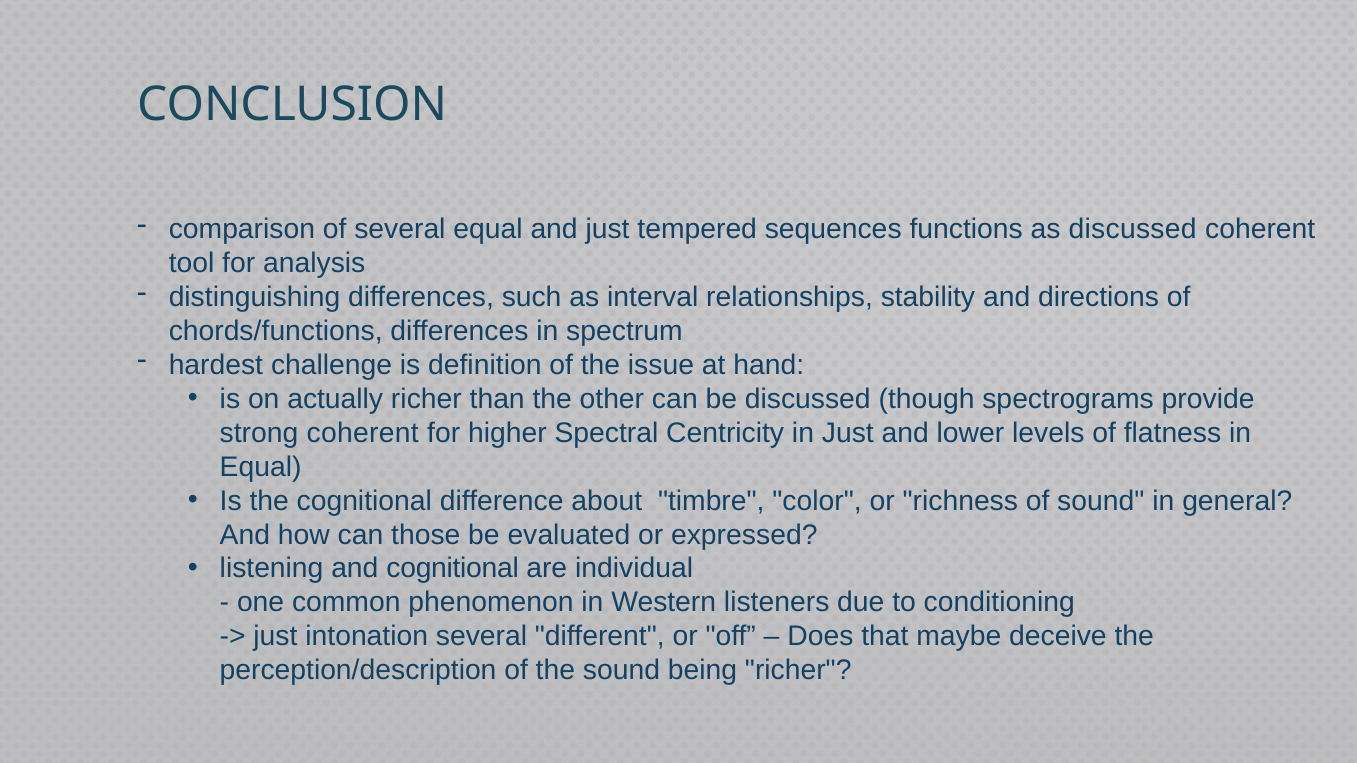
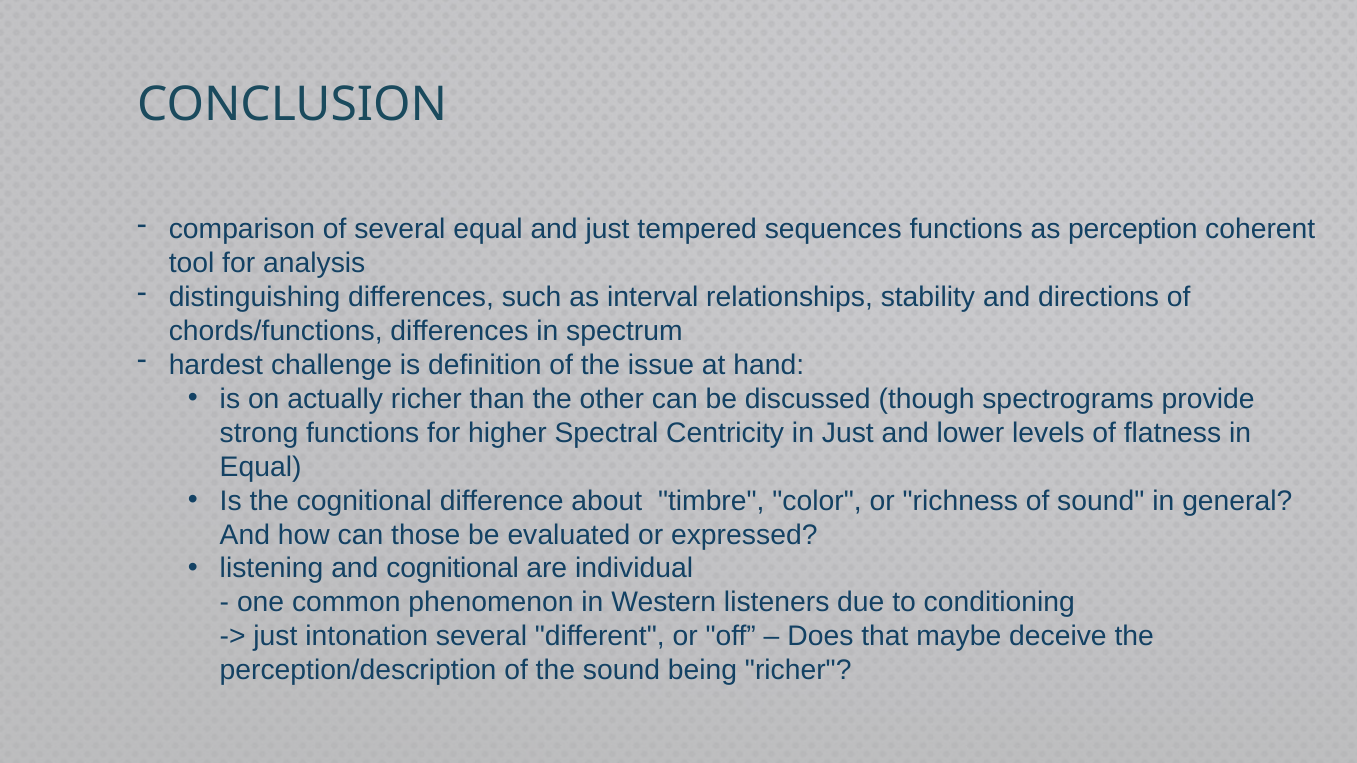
as discussed: discussed -> perception (1133, 230)
strong coherent: coherent -> functions (363, 433)
